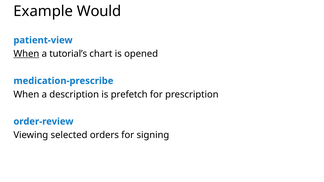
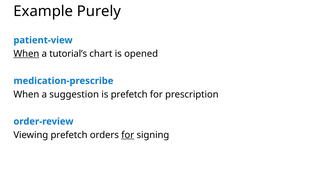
Would: Would -> Purely (99, 11)
description: description -> suggestion (74, 95)
Viewing selected: selected -> prefetch (69, 135)
for underline: none -> present (128, 135)
